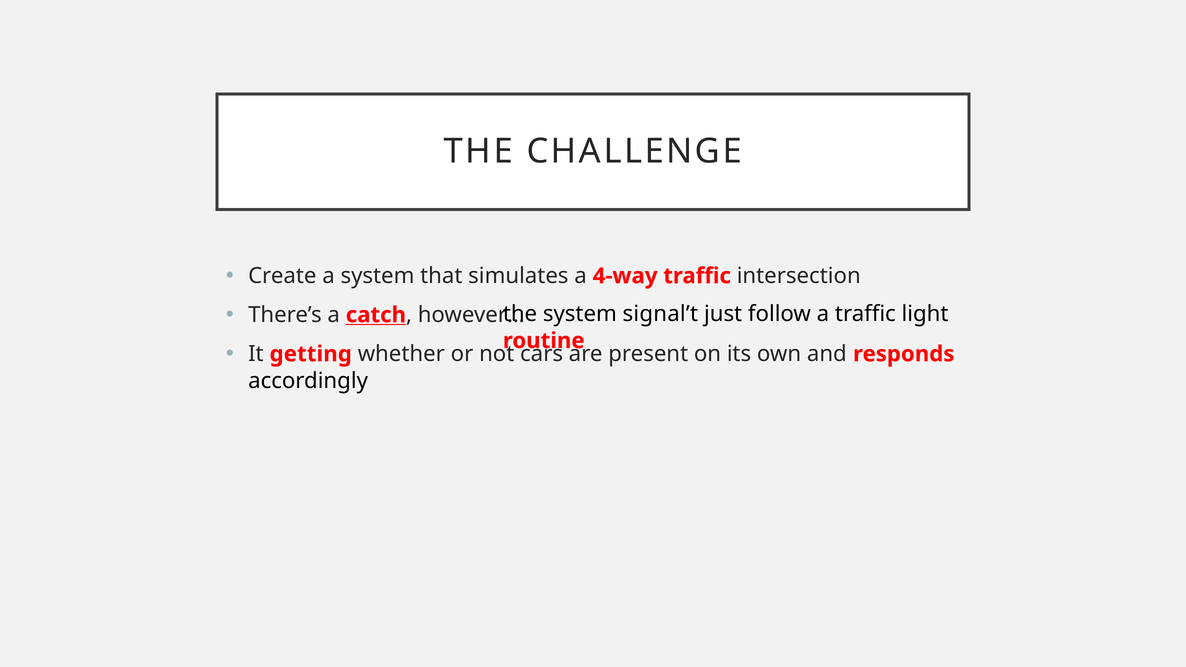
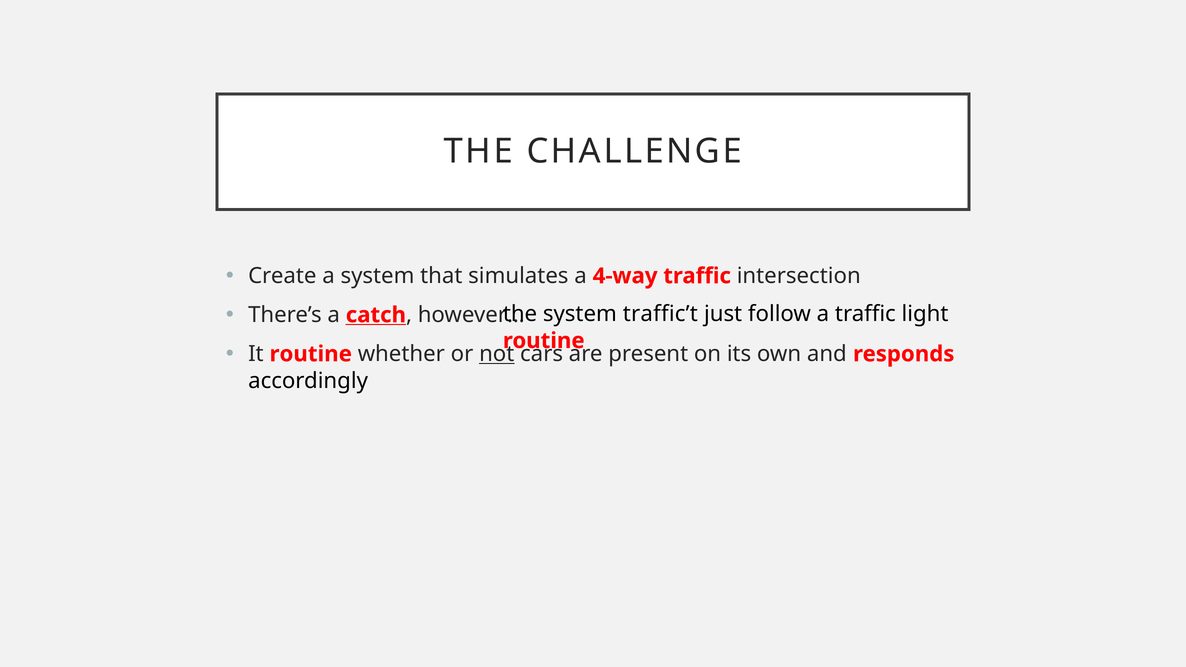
signal’t: signal’t -> traffic’t (660, 314)
It getting: getting -> routine (311, 354)
not underline: none -> present (497, 354)
